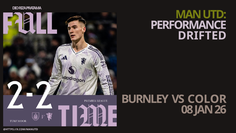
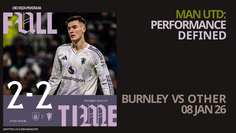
DRIFTED: DRIFTED -> DEFINED (202, 36)
COLOR: COLOR -> OTHER (207, 99)
